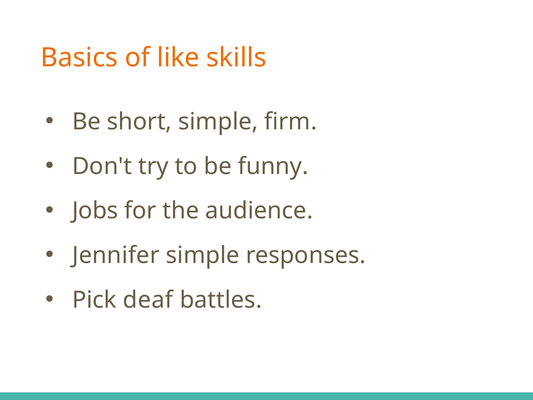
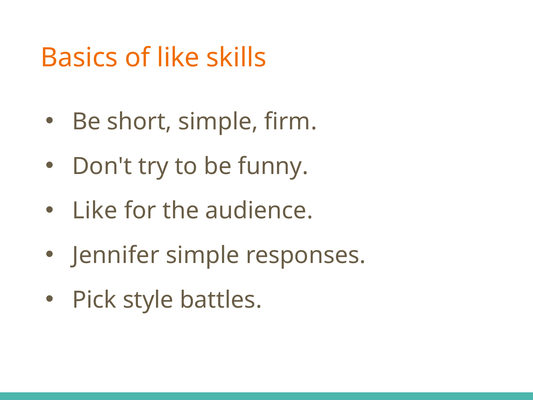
Jobs: Jobs -> Like (95, 211)
deaf: deaf -> style (148, 300)
